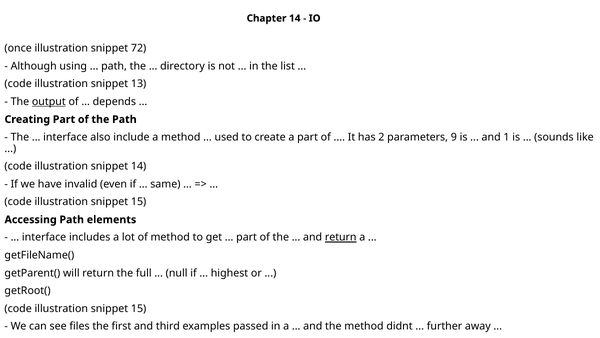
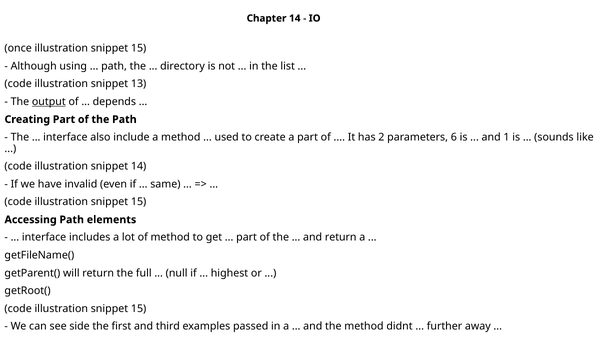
72: 72 -> 15 (139, 48)
9: 9 -> 6 (454, 137)
return underline: present -> none (341, 237)
files: files -> side (80, 326)
